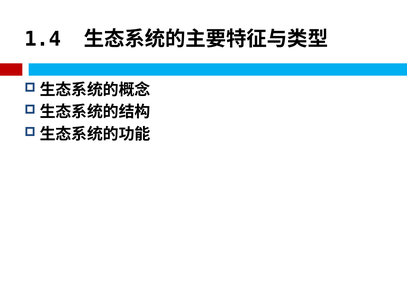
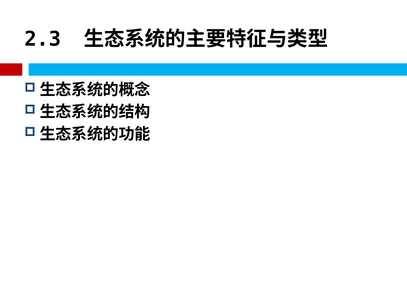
1.4: 1.4 -> 2.3 (43, 39)
